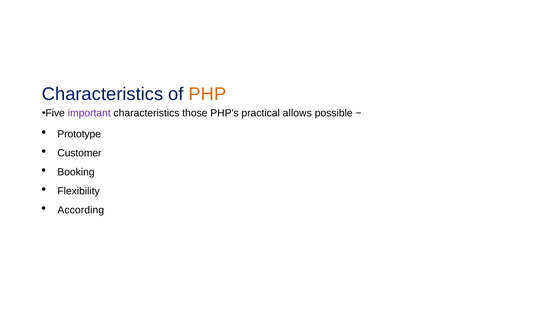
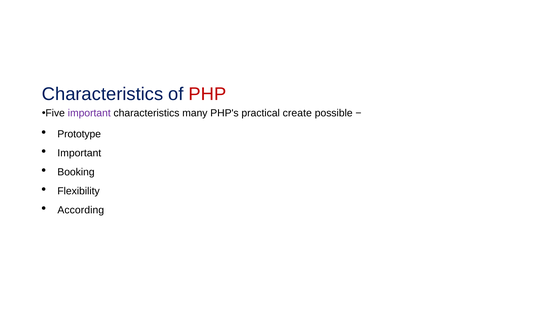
PHP colour: orange -> red (207, 94)
those: those -> many (195, 113)
allows: allows -> create (297, 113)
Customer: Customer -> Important (79, 153)
